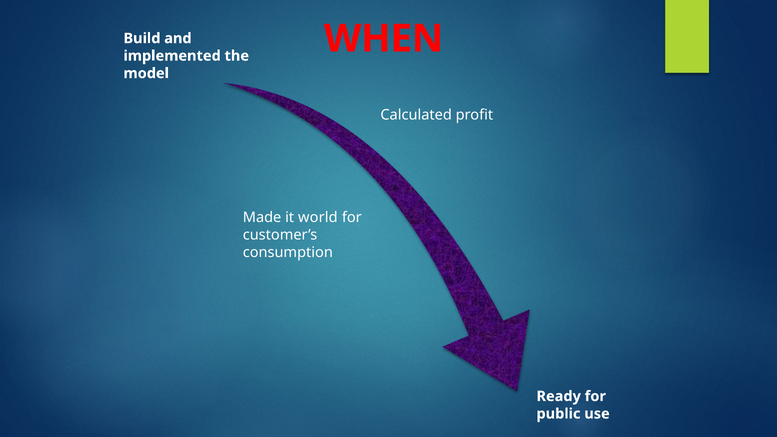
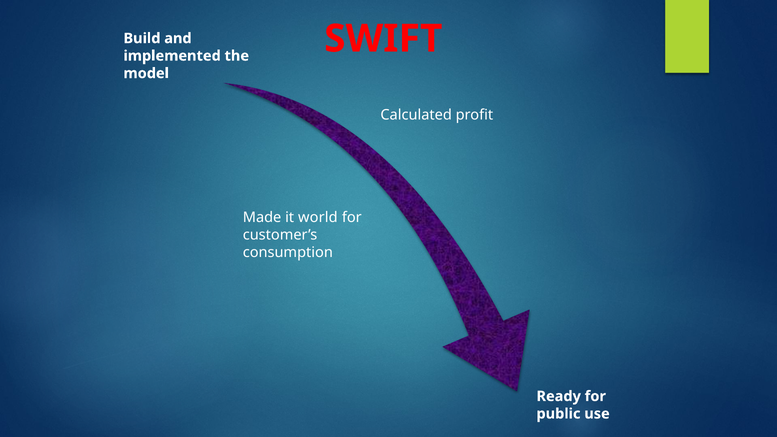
WHEN: WHEN -> SWIFT (383, 39)
